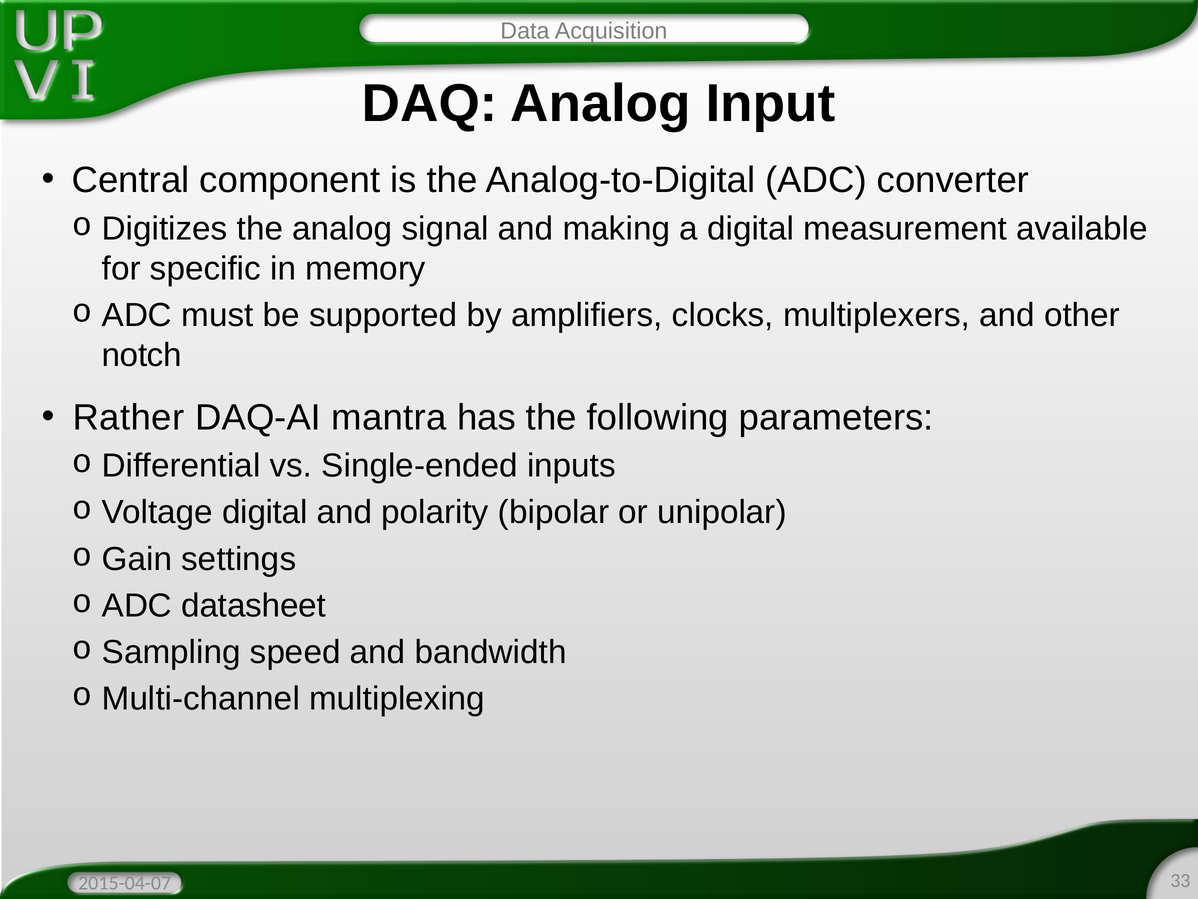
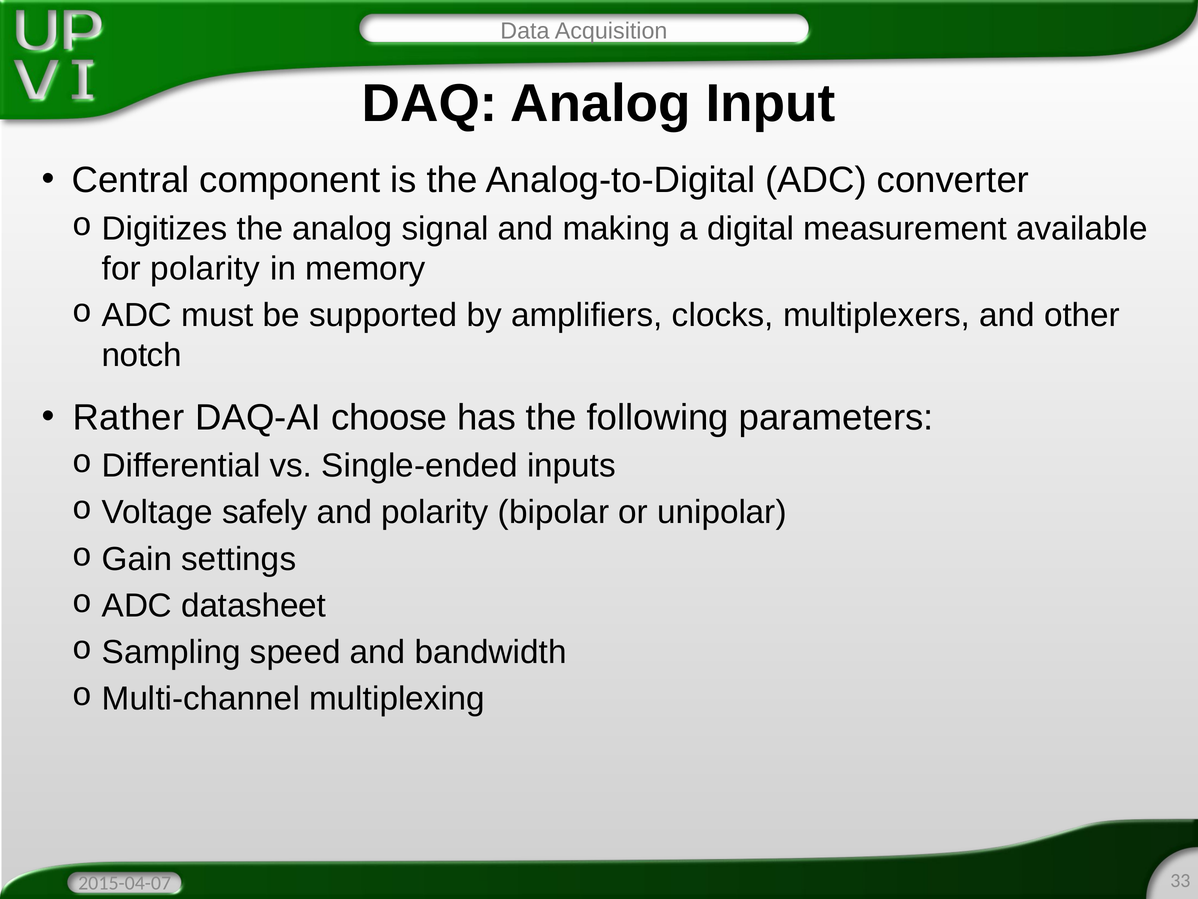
for specific: specific -> polarity (205, 269)
mantra: mantra -> choose (389, 417)
Voltage digital: digital -> safely (265, 512)
